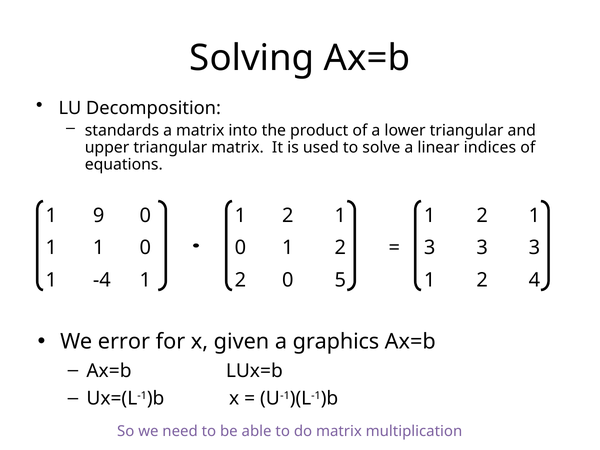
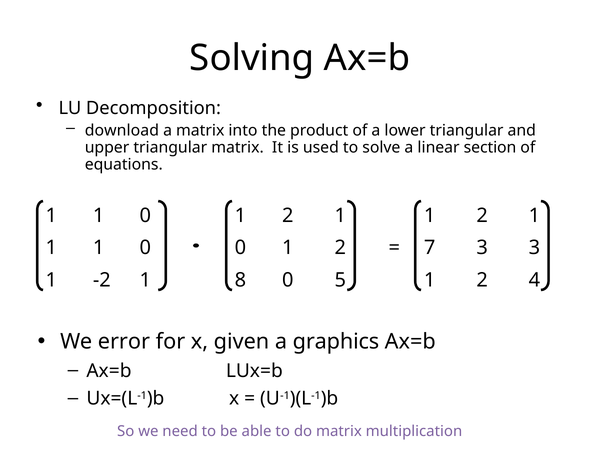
standards: standards -> download (122, 130)
indices: indices -> section (490, 147)
9: 9 -> 1 (99, 215)
3: 3 -> 7 (430, 248)
-4: -4 -> -2 (102, 280)
2: 2 -> 8 (240, 280)
